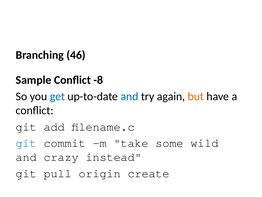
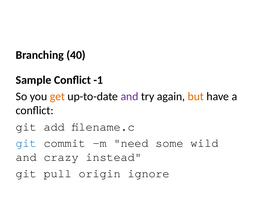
46: 46 -> 40 (76, 55)
-8: -8 -> -1 (98, 80)
get colour: blue -> orange (57, 96)
and colour: blue -> purple (130, 96)
take: take -> need (131, 143)
create: create -> ignore (149, 173)
